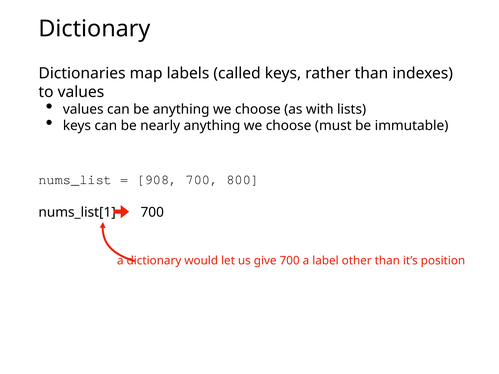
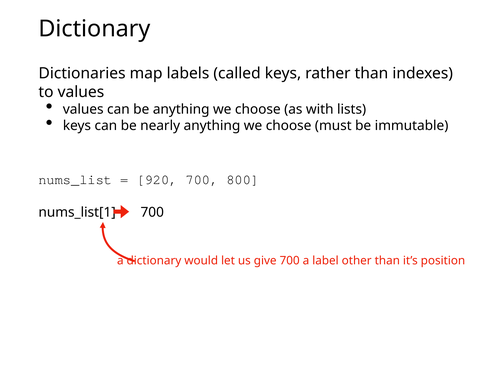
908: 908 -> 920 (157, 180)
